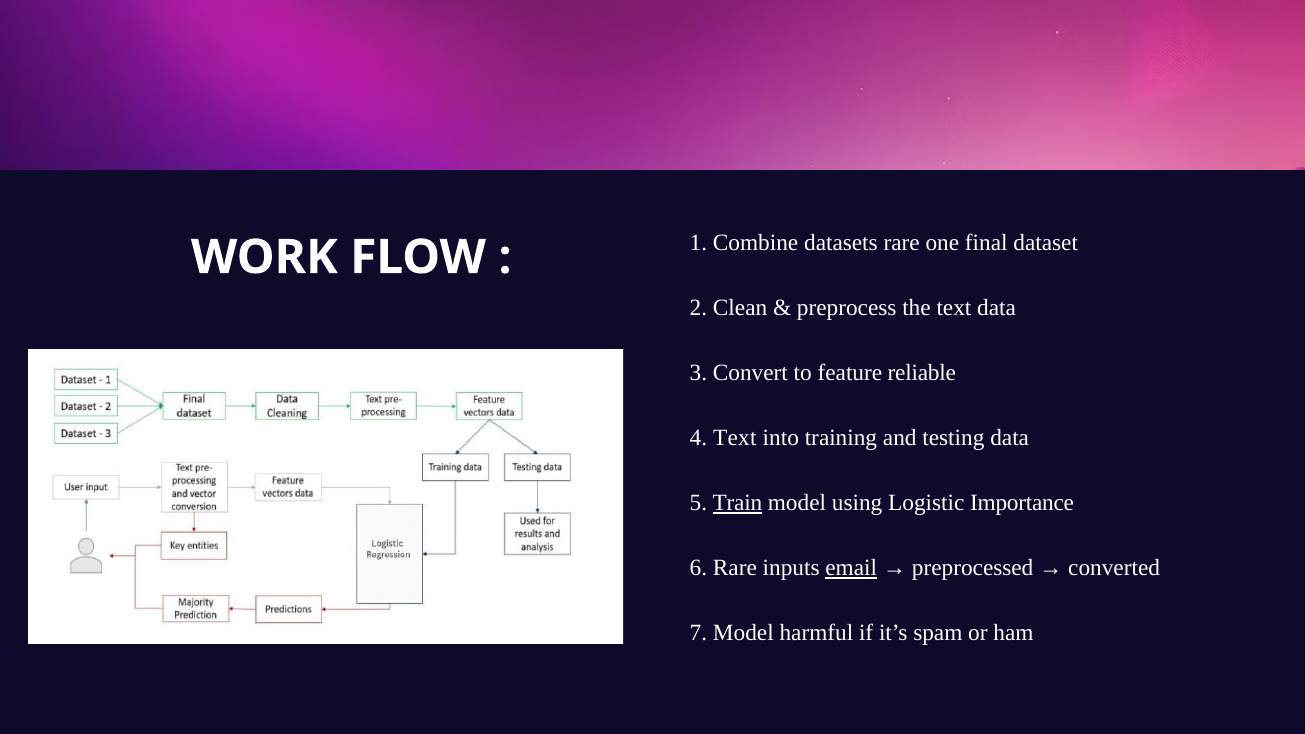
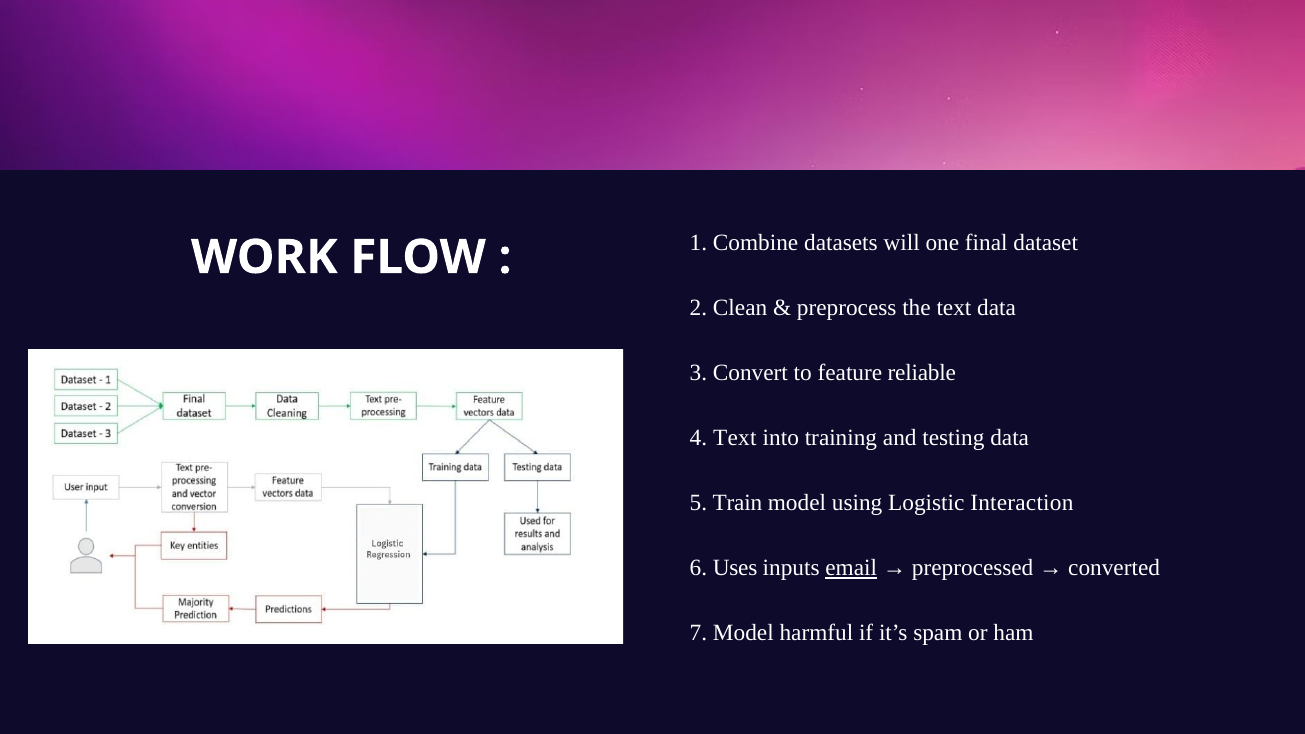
datasets rare: rare -> will (902, 243)
Train underline: present -> none (737, 503)
Importance: Importance -> Interaction (1022, 503)
6 Rare: Rare -> Uses (735, 568)
